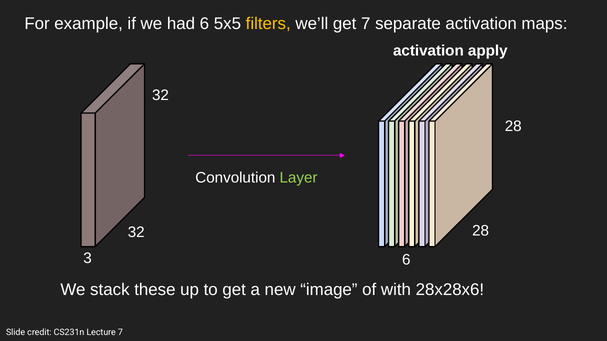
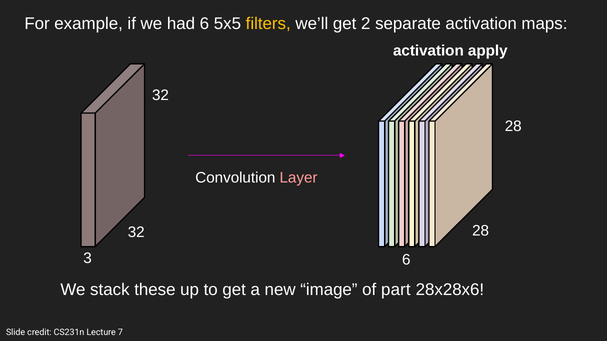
get 7: 7 -> 2 (366, 24)
Layer colour: light green -> pink (299, 178)
with: with -> part (396, 290)
